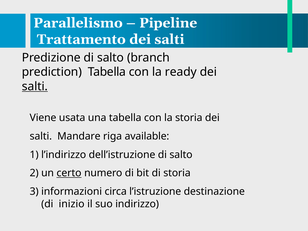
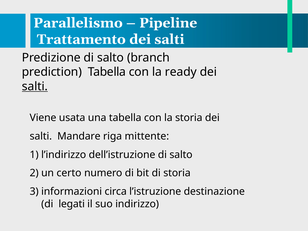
available: available -> mittente (147, 136)
certo underline: present -> none (69, 173)
inizio: inizio -> legati (72, 204)
